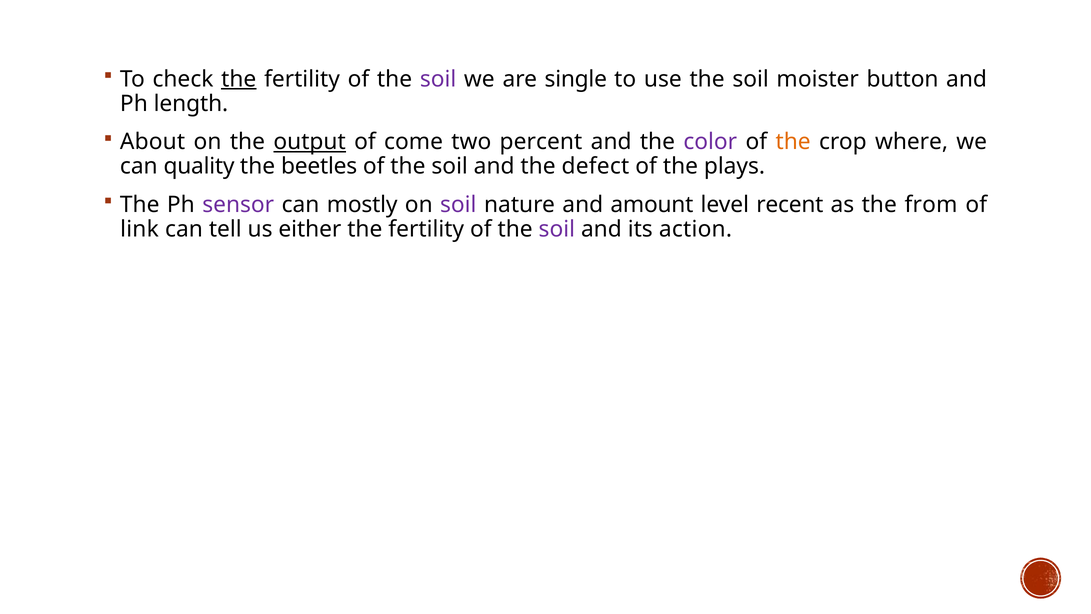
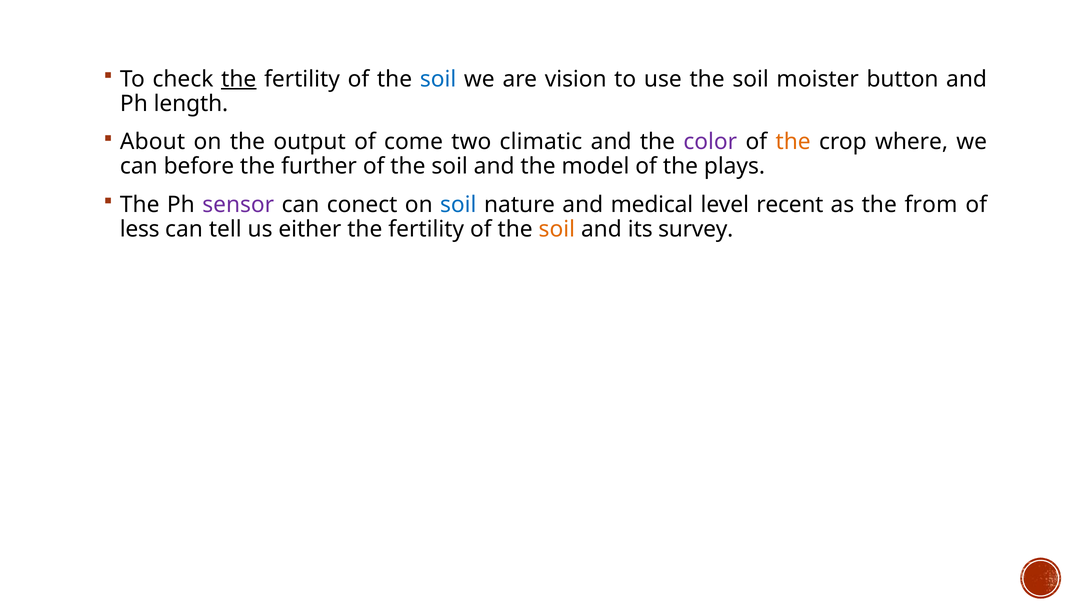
soil colour: purple -> blue (438, 79)
single: single -> vision (576, 79)
output underline: present -> none (310, 142)
percent: percent -> climatic (541, 142)
quality: quality -> before (199, 166)
beetles: beetles -> further (319, 166)
defect: defect -> model (596, 166)
mostly: mostly -> conect (362, 204)
soil colour: purple -> blue (458, 204)
amount: amount -> medical (652, 204)
link: link -> less (140, 229)
soil colour: purple -> orange (557, 229)
action: action -> survey (696, 229)
